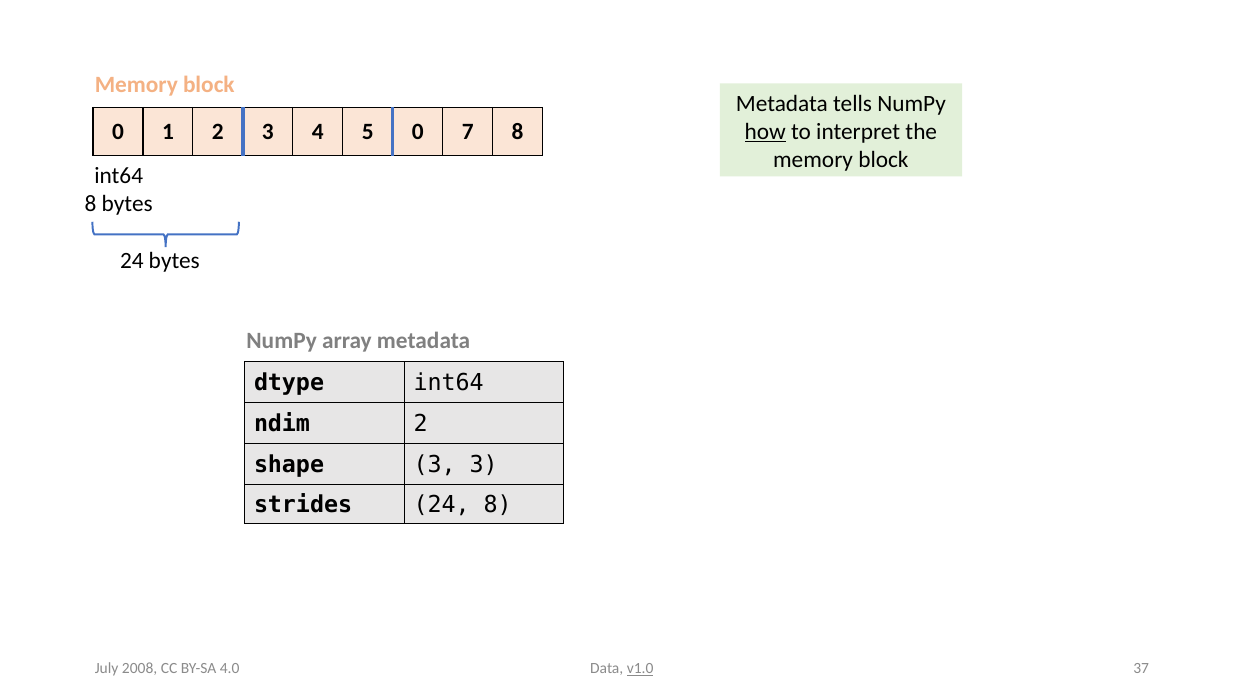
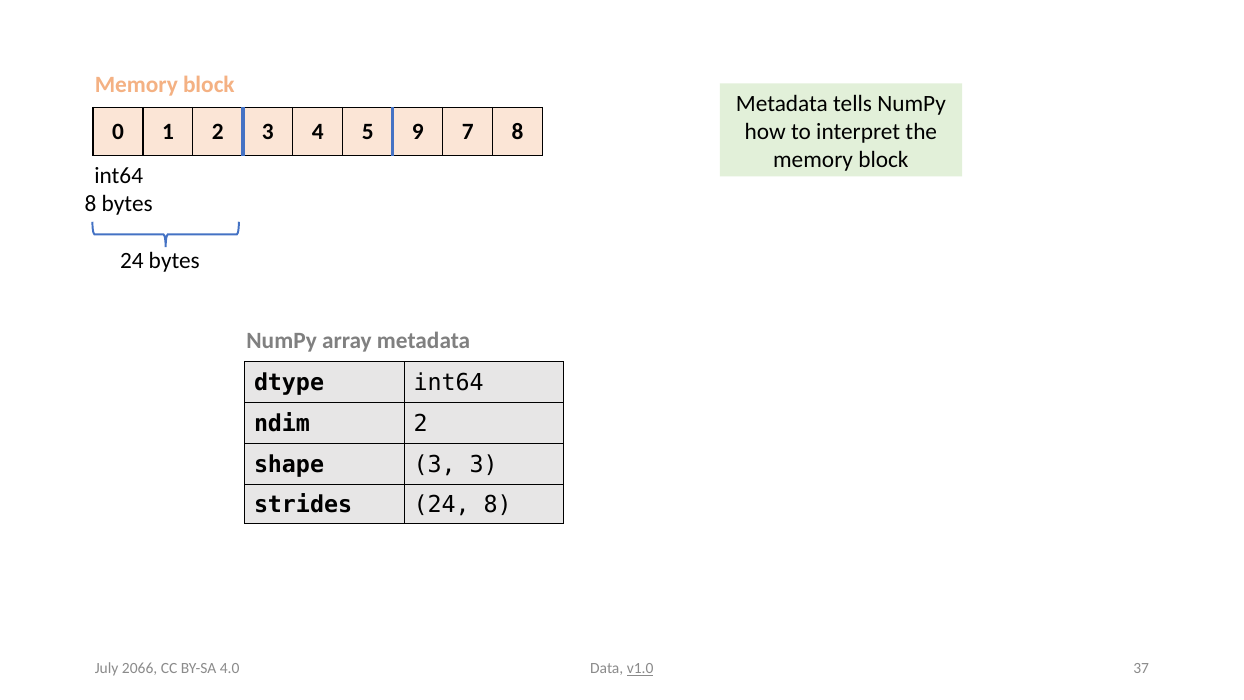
how underline: present -> none (765, 131)
5 0: 0 -> 9 (418, 132)
2008: 2008 -> 2066 (140, 668)
